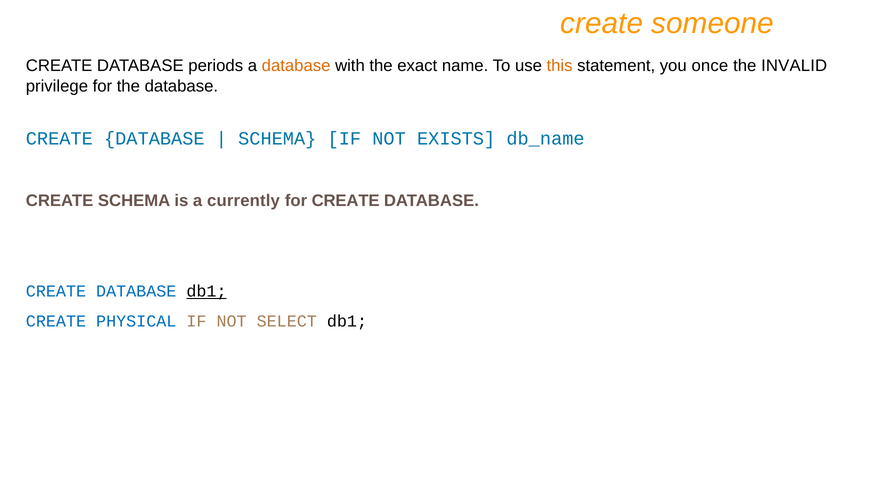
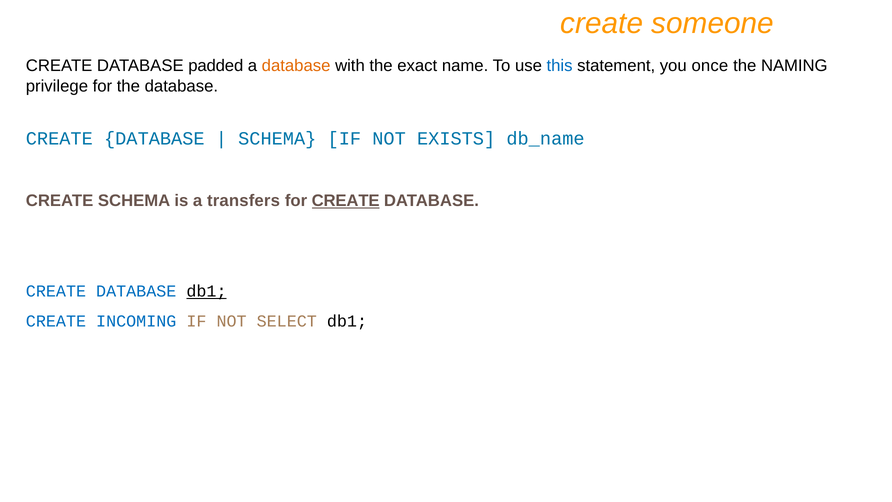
periods: periods -> padded (216, 66)
this colour: orange -> blue (560, 66)
INVALID: INVALID -> NAMING (794, 66)
currently: currently -> transfers (243, 201)
CREATE underline: none -> present (346, 201)
PHYSICAL: PHYSICAL -> INCOMING (136, 321)
